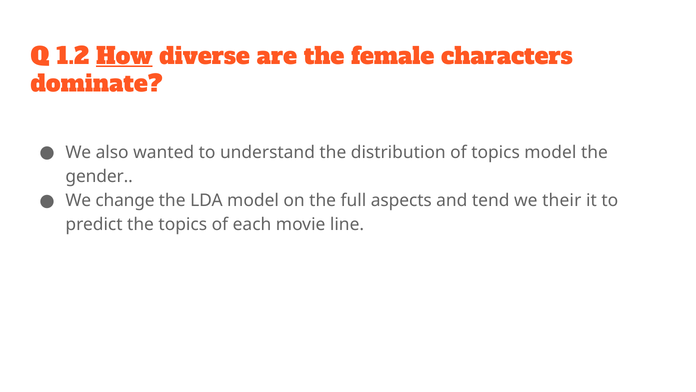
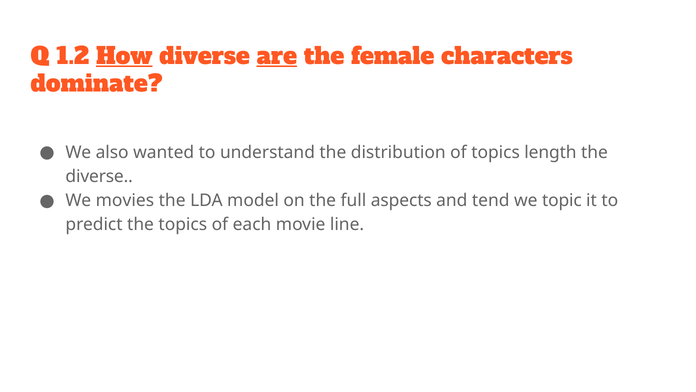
are underline: none -> present (277, 56)
topics model: model -> length (550, 152)
gender: gender -> diverse (99, 176)
change: change -> movies (125, 200)
their: their -> topic (562, 200)
